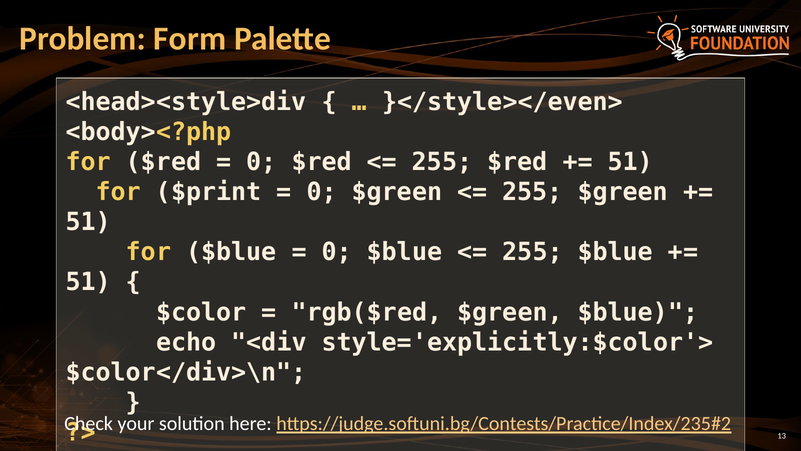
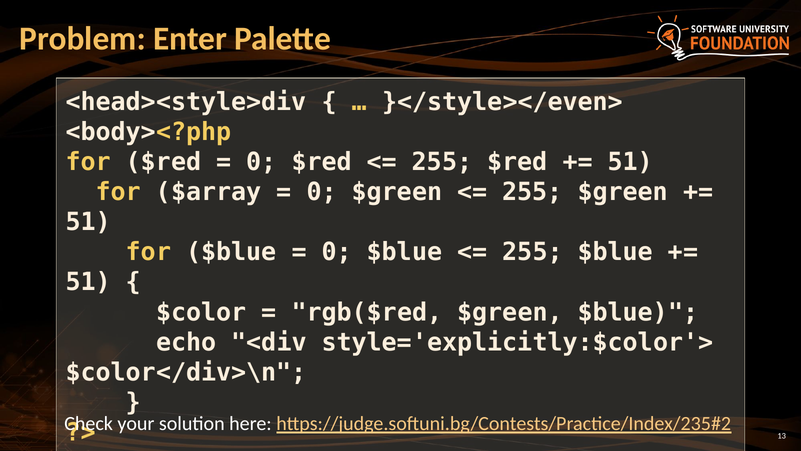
Form: Form -> Enter (190, 39)
$print: $print -> $array (209, 192)
